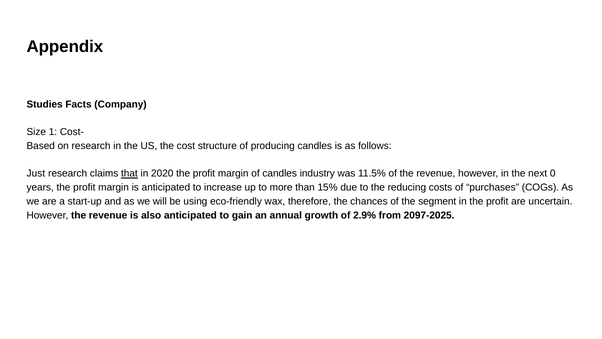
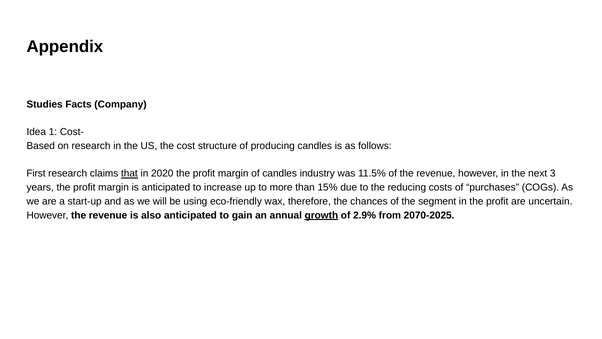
Size: Size -> Idea (36, 132)
Just: Just -> First (36, 173)
0: 0 -> 3 (553, 173)
growth underline: none -> present (321, 215)
2097-2025: 2097-2025 -> 2070-2025 (429, 215)
